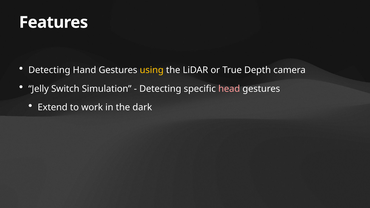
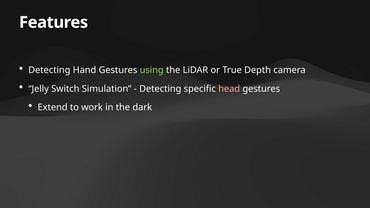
using colour: yellow -> light green (152, 70)
